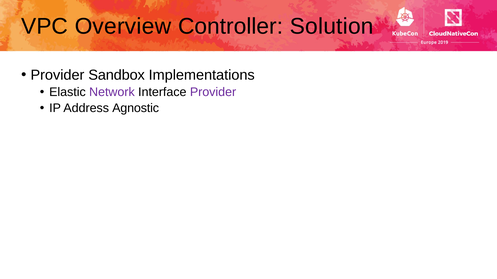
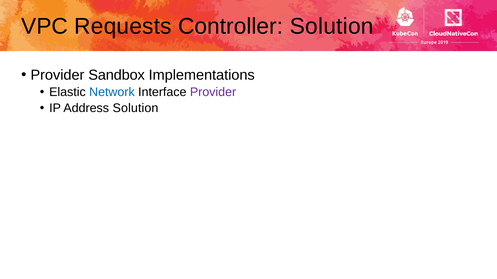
Overview: Overview -> Requests (123, 27)
Network colour: purple -> blue (112, 92)
Address Agnostic: Agnostic -> Solution (136, 108)
